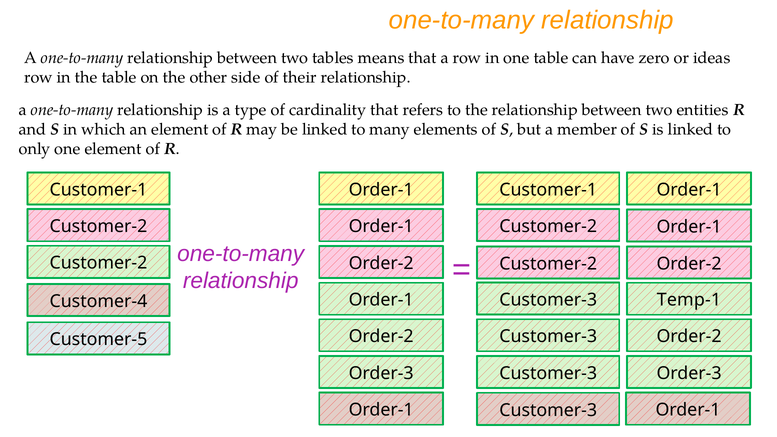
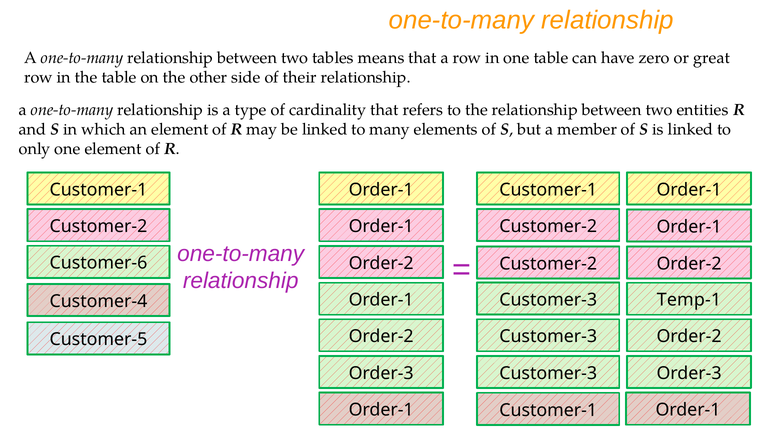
ideas: ideas -> great (712, 58)
Customer-2: Customer-2 -> Customer-6 (98, 263)
Customer-3: Customer-3 -> Customer-1 (548, 410)
